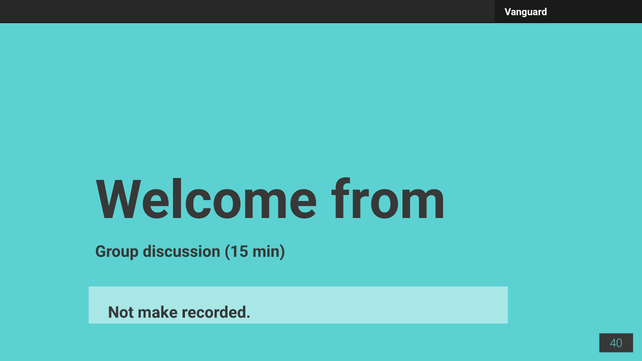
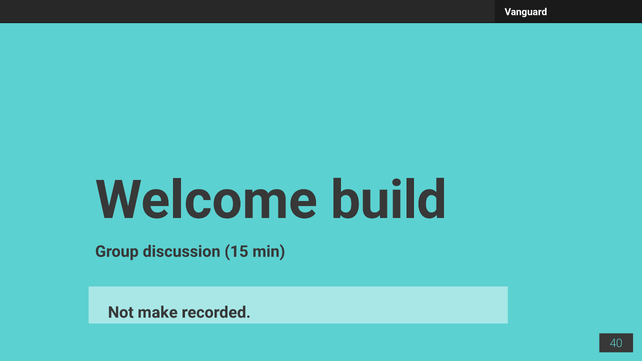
from: from -> build (389, 200)
